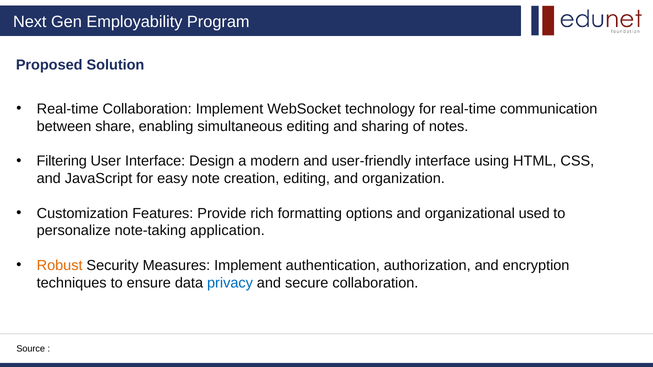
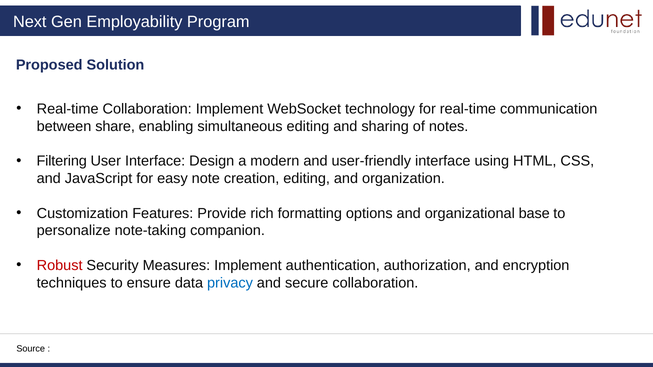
used: used -> base (534, 213)
application: application -> companion (228, 231)
Robust colour: orange -> red (60, 266)
